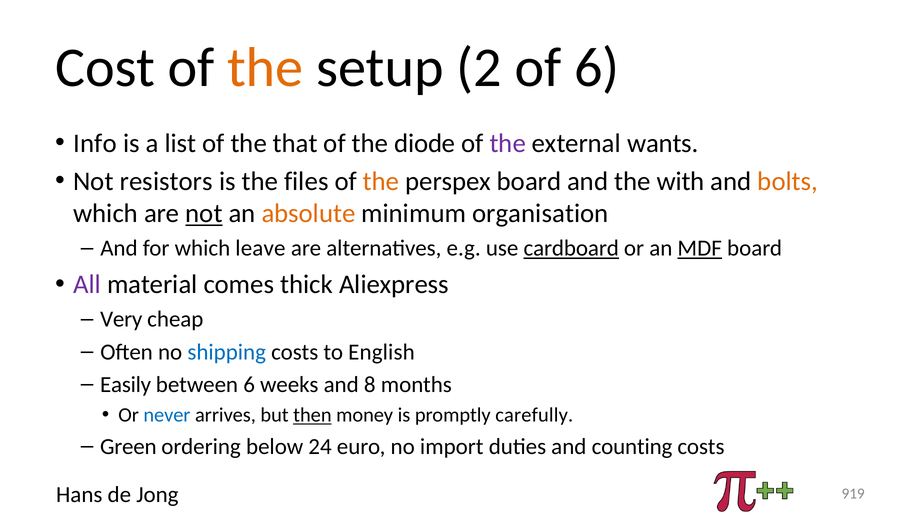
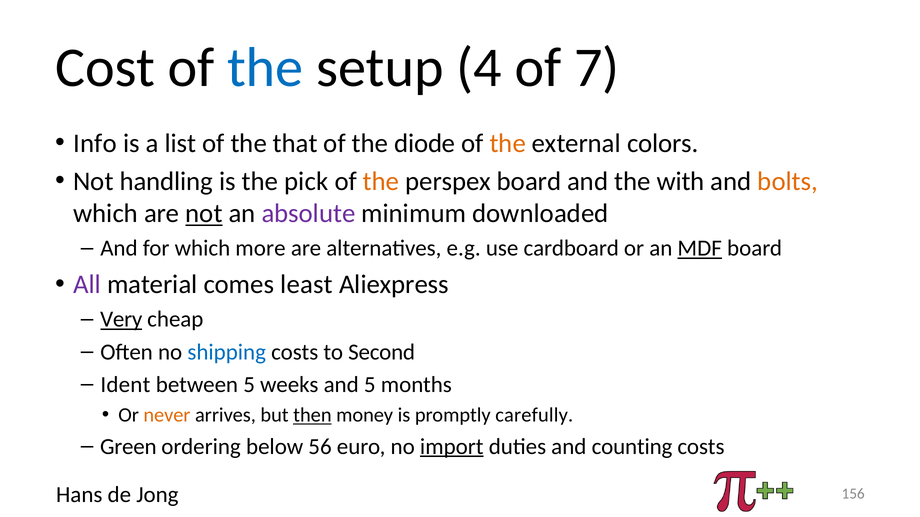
the colour: orange -> blue (265, 68)
2: 2 -> 4 (479, 68)
of 6: 6 -> 7 (597, 68)
the colour: purple -> orange (508, 143)
wants: wants -> colors (663, 143)
resistors: resistors -> handling (166, 182)
files: files -> pick (306, 182)
absolute colour: orange -> purple (308, 214)
organisation: organisation -> downloaded (540, 214)
leave: leave -> more (260, 249)
cardboard underline: present -> none (571, 249)
thick: thick -> least (307, 285)
Very underline: none -> present (121, 320)
English: English -> Second (382, 352)
Easily: Easily -> Ident (125, 385)
between 6: 6 -> 5 (249, 385)
and 8: 8 -> 5 (370, 385)
never colour: blue -> orange (167, 416)
24: 24 -> 56 (320, 447)
import underline: none -> present (452, 447)
919: 919 -> 156 (853, 494)
